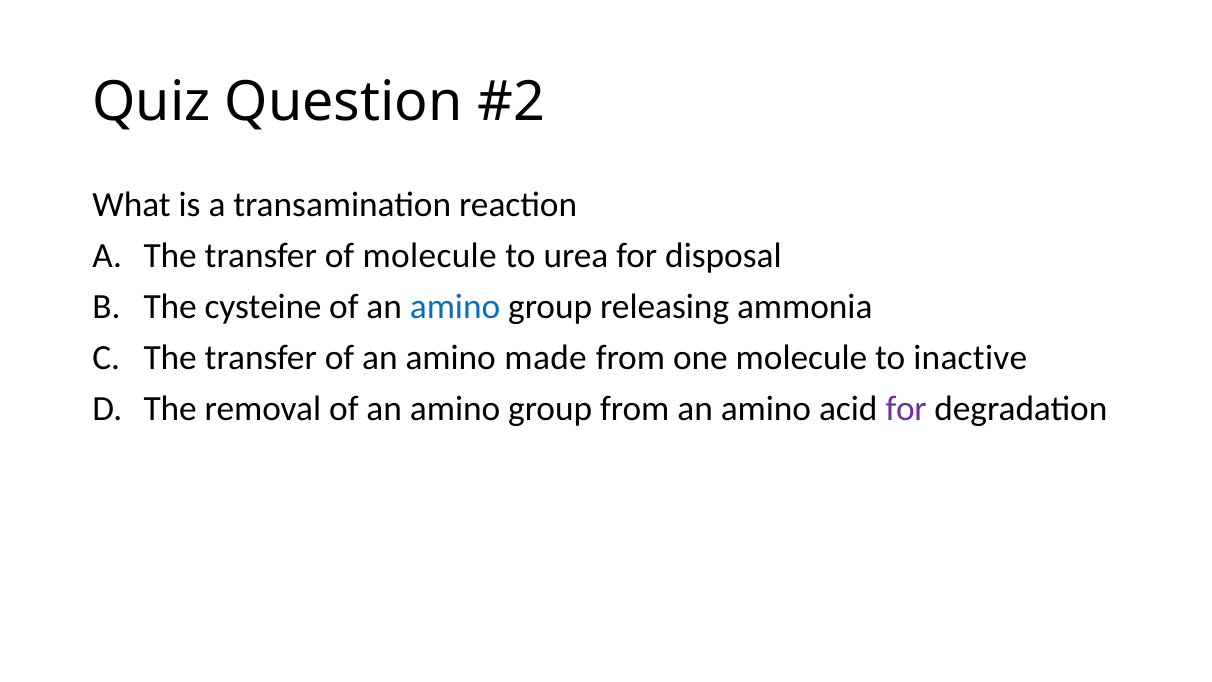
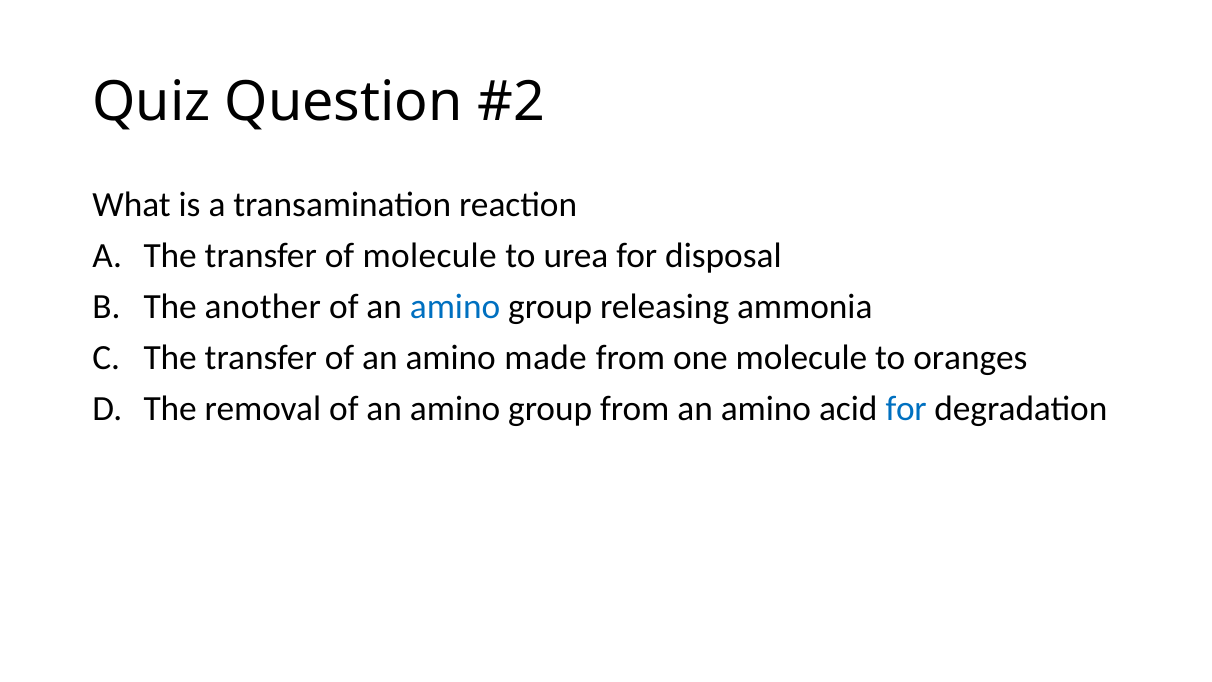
cysteine: cysteine -> another (263, 307)
inactive: inactive -> oranges (970, 357)
for colour: purple -> blue (906, 408)
